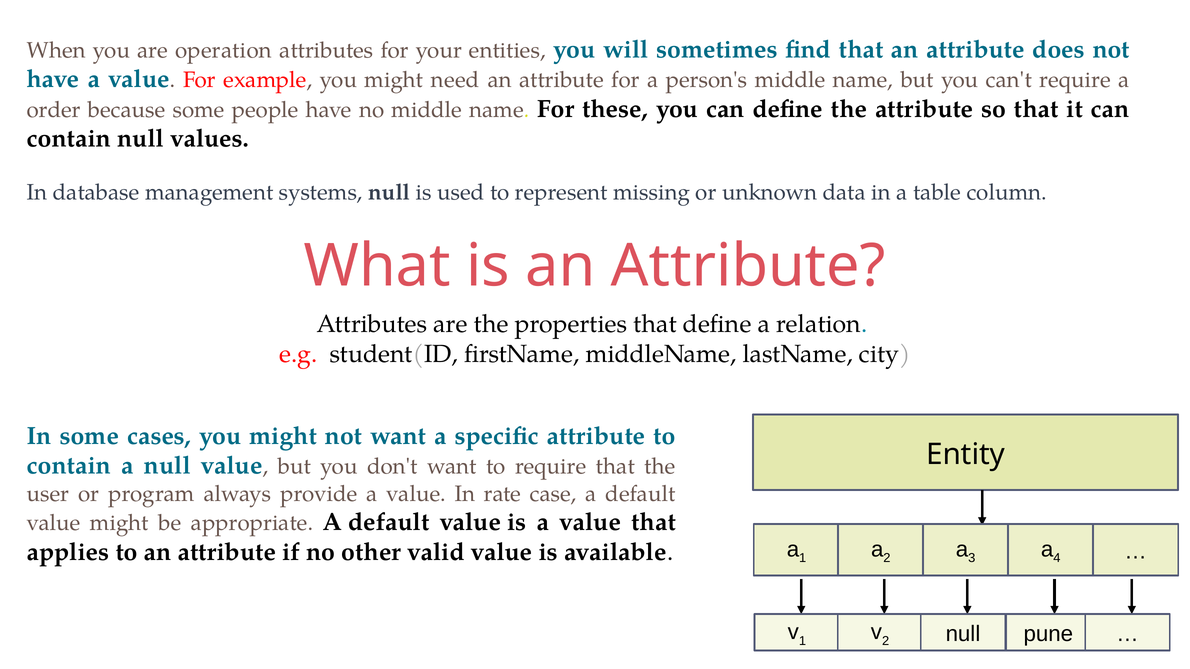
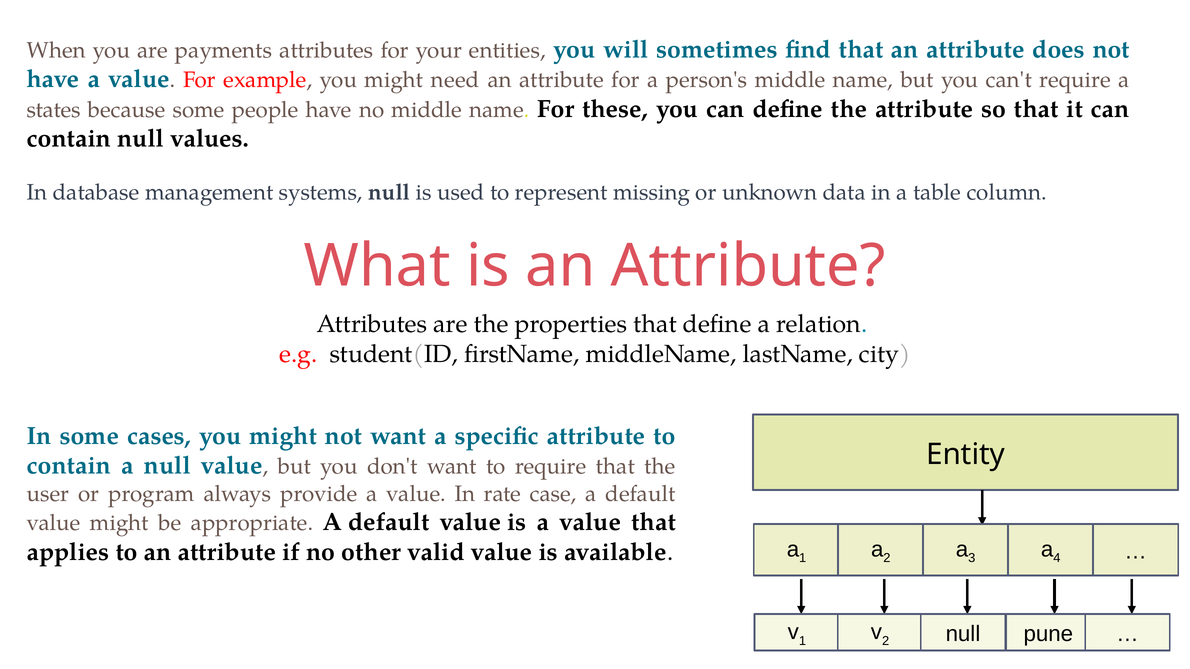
operation: operation -> payments (224, 50)
order: order -> states (54, 110)
